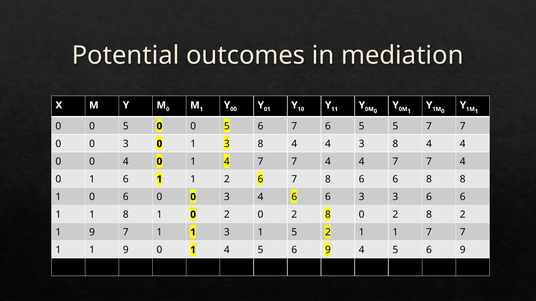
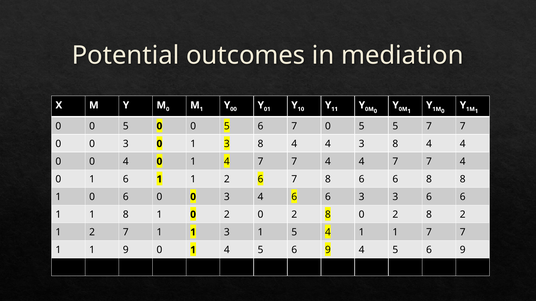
6 7 6: 6 -> 0 (328, 126)
9: 9 -> 2 (92, 233)
5 2: 2 -> 4 (328, 233)
